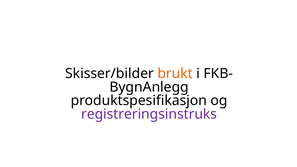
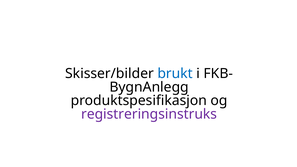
brukt colour: orange -> blue (175, 74)
